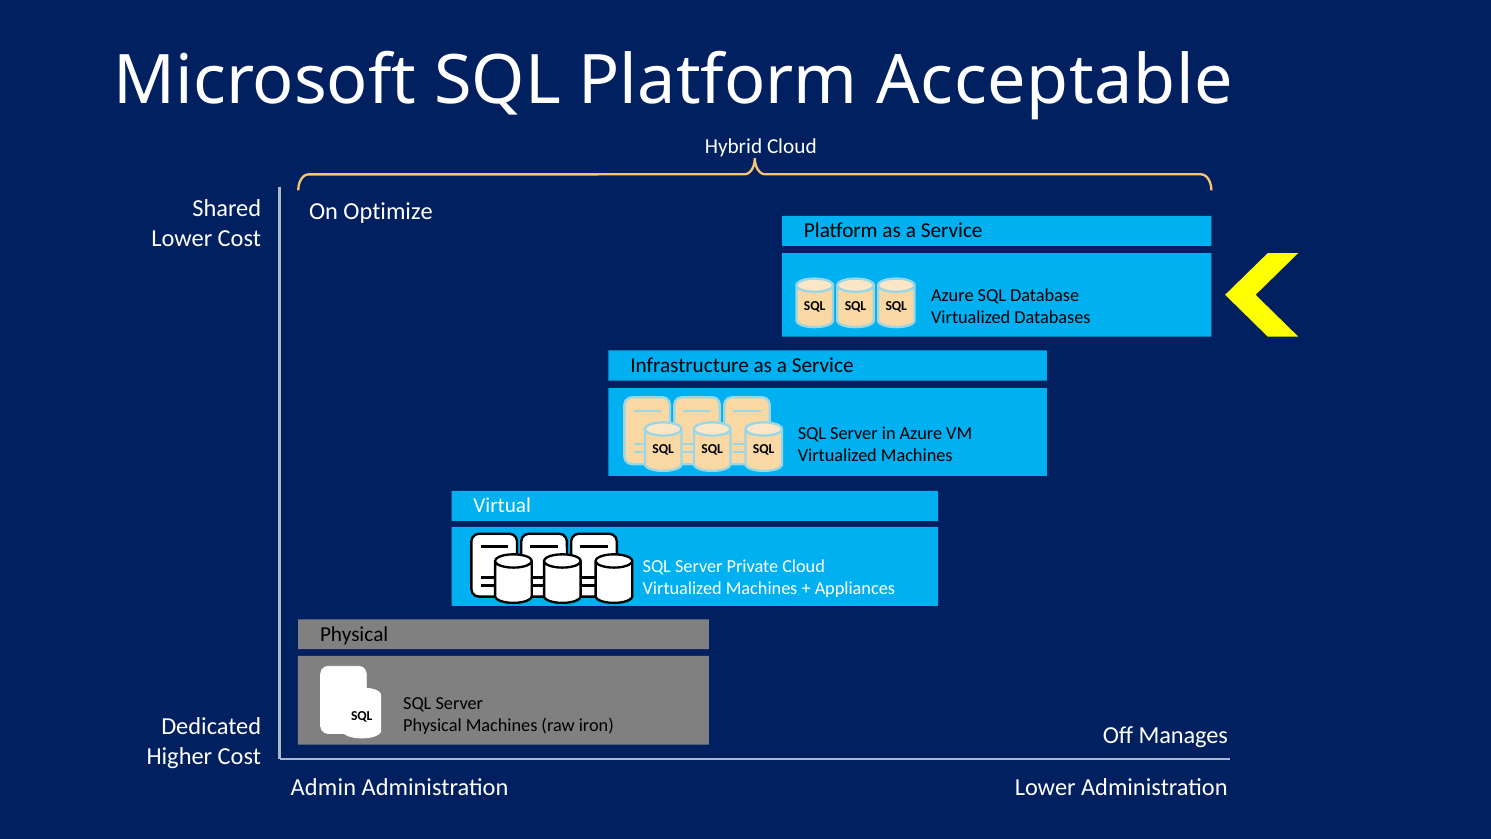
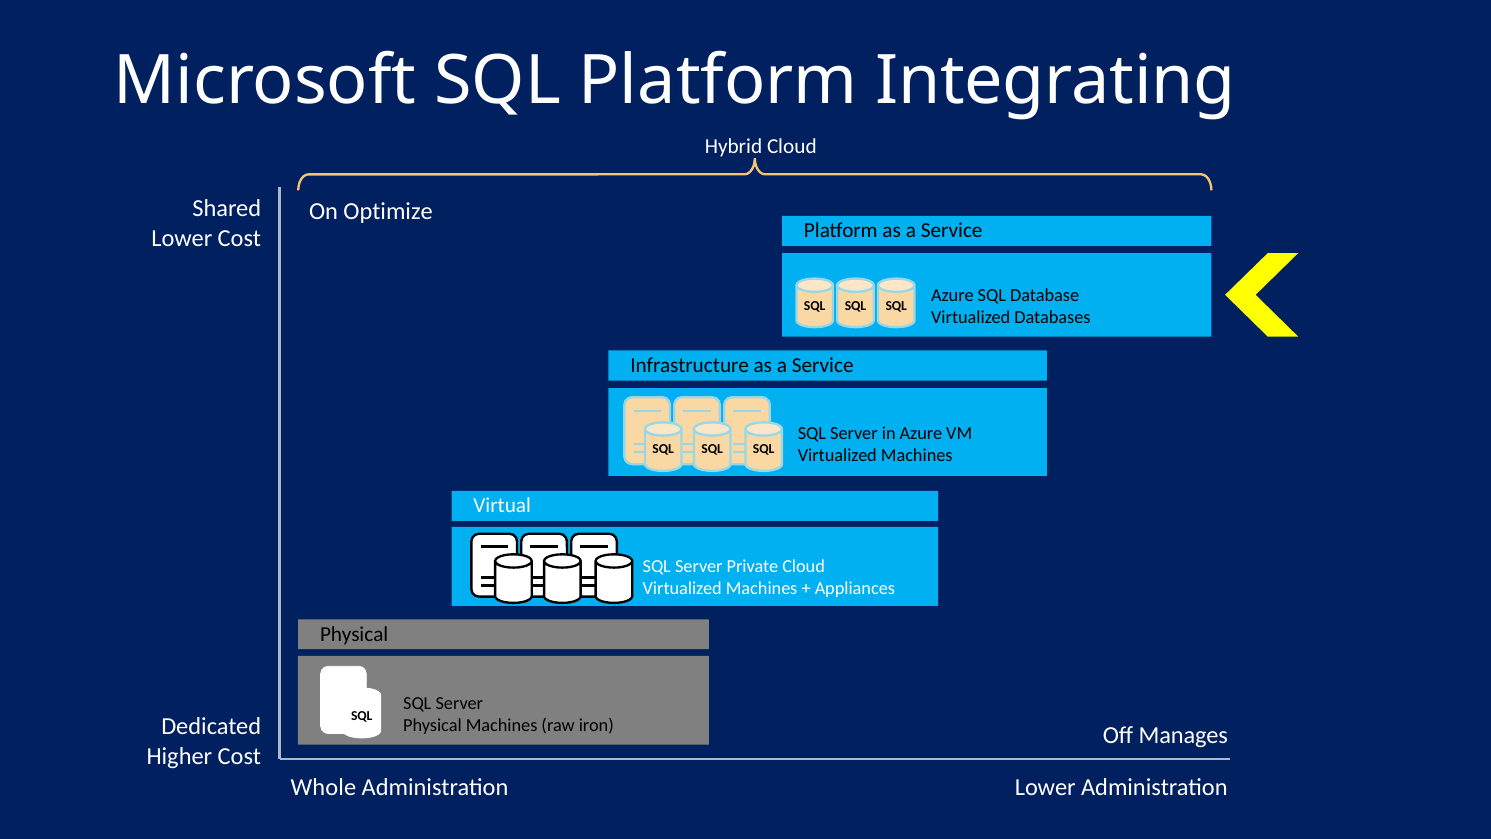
Acceptable: Acceptable -> Integrating (1055, 81)
Admin: Admin -> Whole (323, 787)
